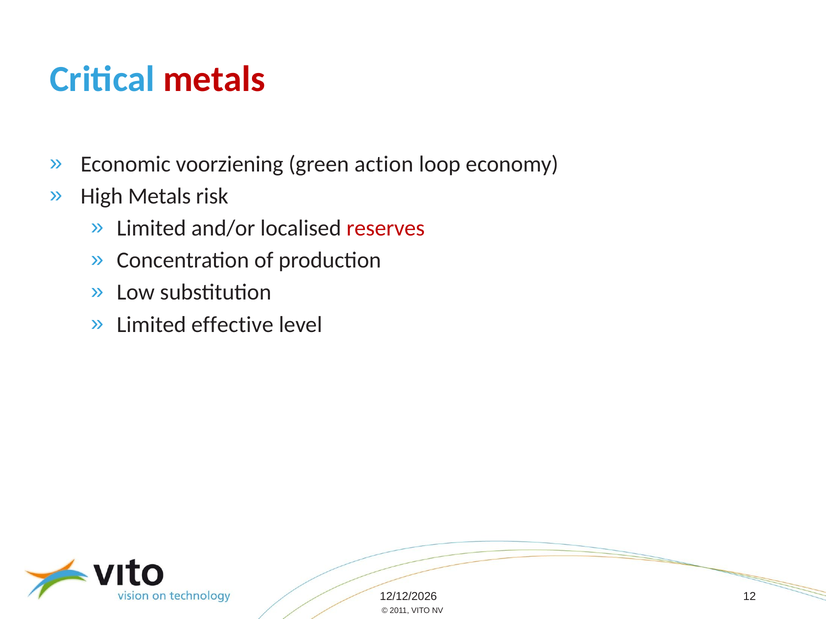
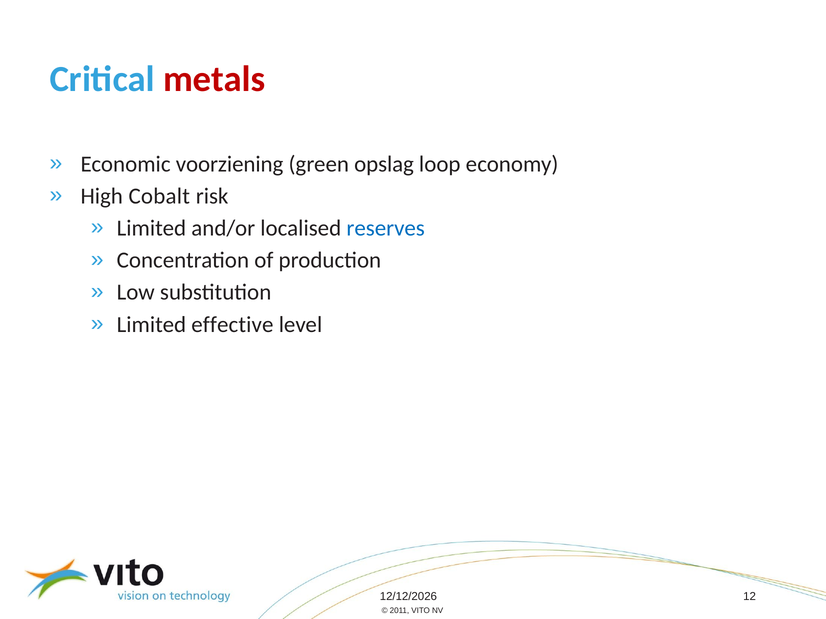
action: action -> opslag (384, 164)
High Metals: Metals -> Cobalt (159, 196)
reserves colour: red -> blue (386, 228)
